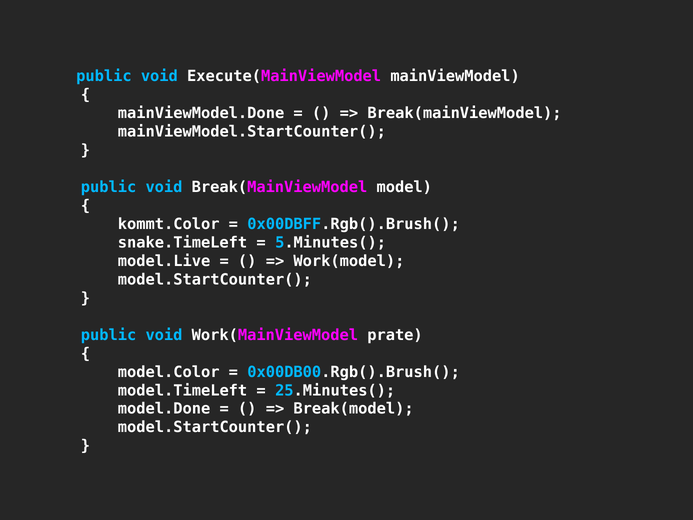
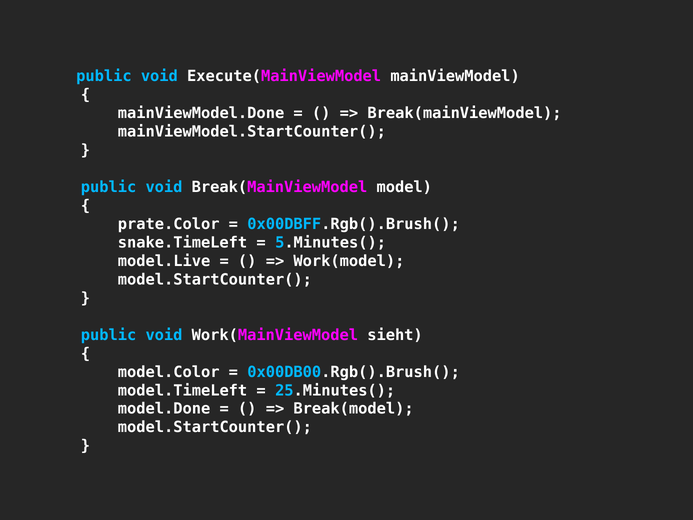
kommt.Color: kommt.Color -> prate.Color (169, 224)
prate: prate -> sieht (395, 335)
